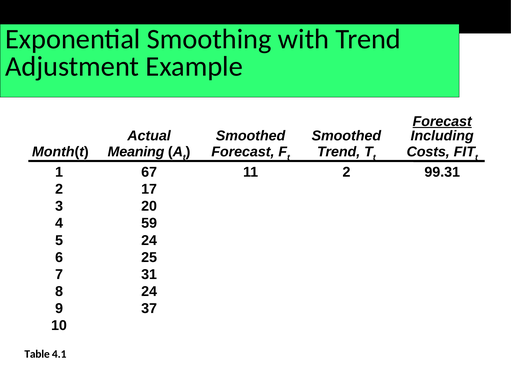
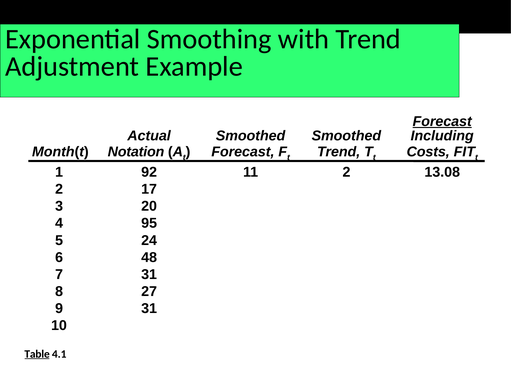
Meaning: Meaning -> Notation (136, 152)
67: 67 -> 92 (149, 172)
99.31: 99.31 -> 13.08 (442, 172)
59: 59 -> 95 (149, 223)
25: 25 -> 48 (149, 258)
8 24: 24 -> 27 (149, 292)
9 37: 37 -> 31 (149, 309)
Table underline: none -> present (37, 354)
